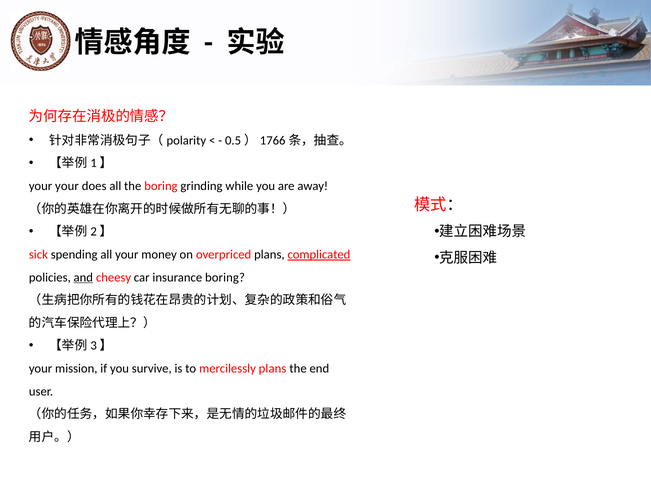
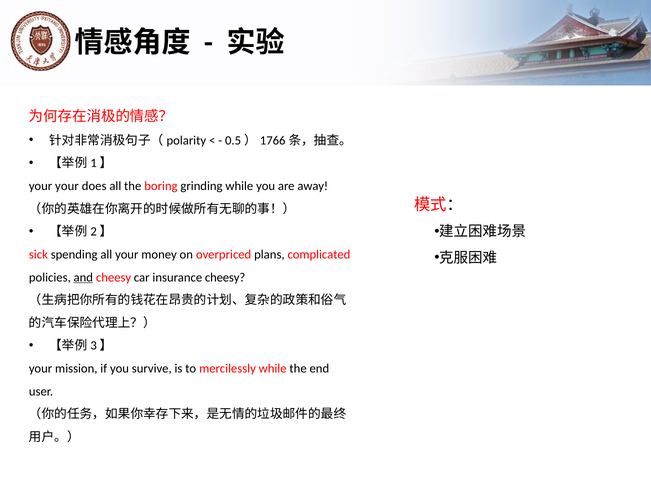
complicated underline: present -> none (319, 254)
insurance boring: boring -> cheesy (225, 277)
mercilessly plans: plans -> while (273, 368)
